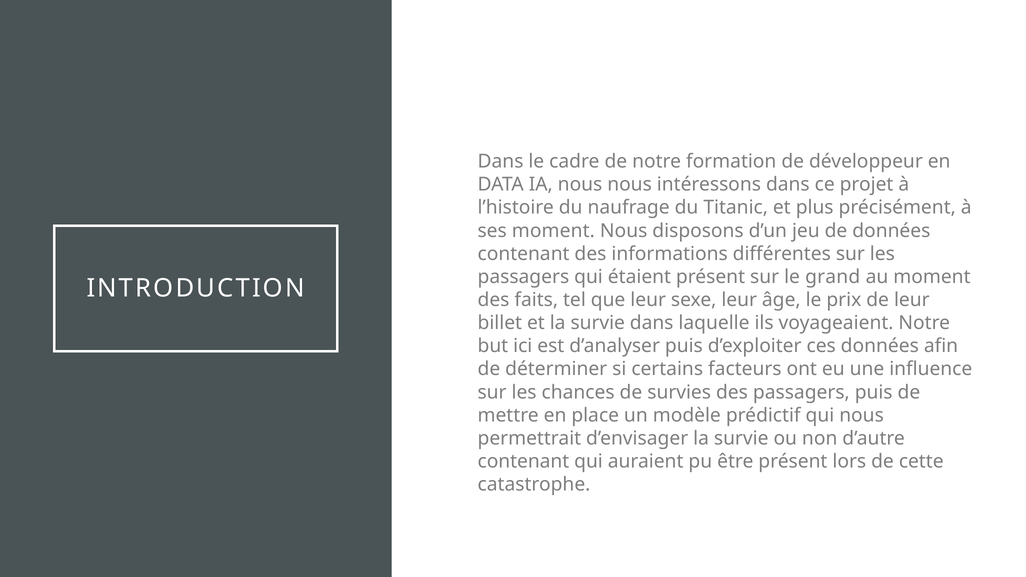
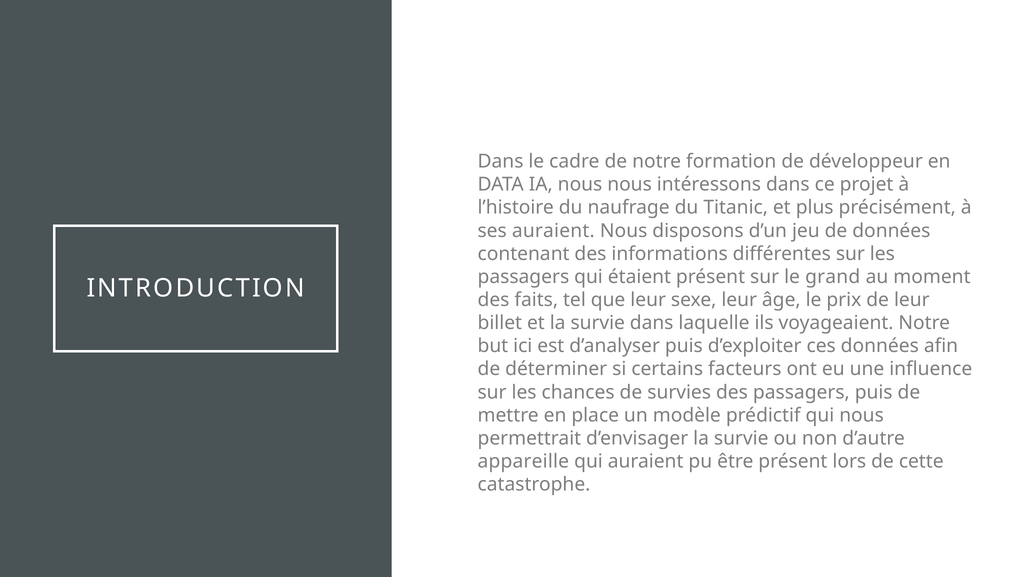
ses moment: moment -> auraient (553, 231)
contenant: contenant -> appareille (523, 462)
